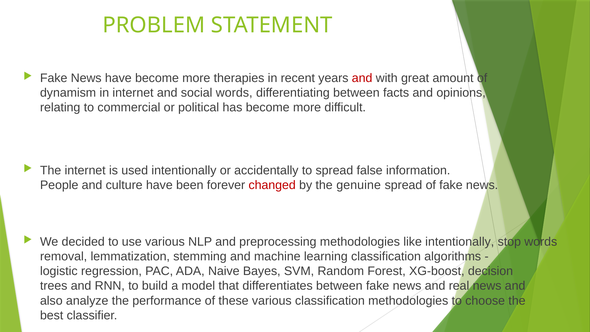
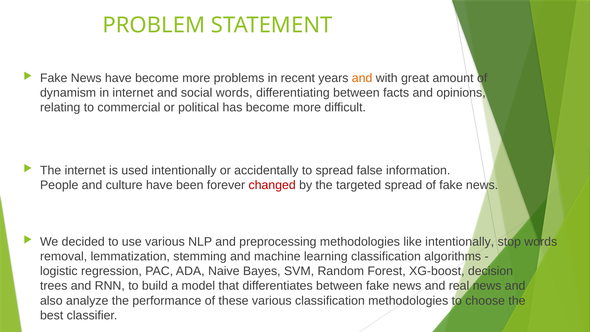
therapies: therapies -> problems (239, 78)
and colour: red -> orange (362, 78)
genuine: genuine -> targeted (359, 185)
